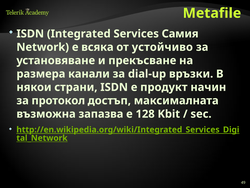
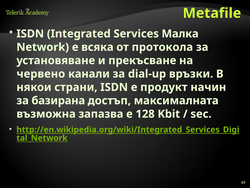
Самия: Самия -> Малка (180, 34)
устойчиво: устойчиво -> протокола (162, 47)
размера: размера -> червено (41, 74)
протокол: протокол -> базирана (58, 100)
